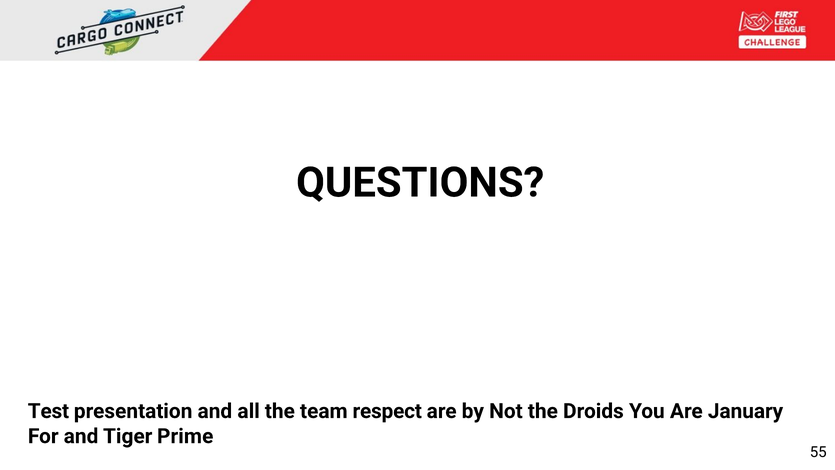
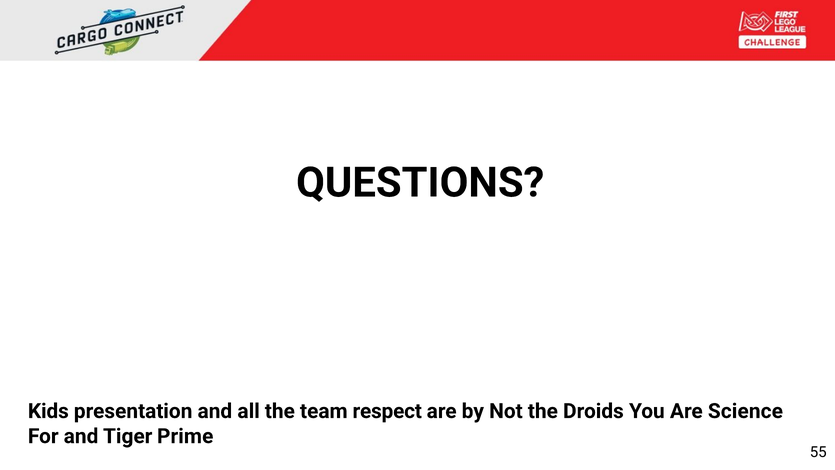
Test: Test -> Kids (48, 411)
January: January -> Science (745, 411)
